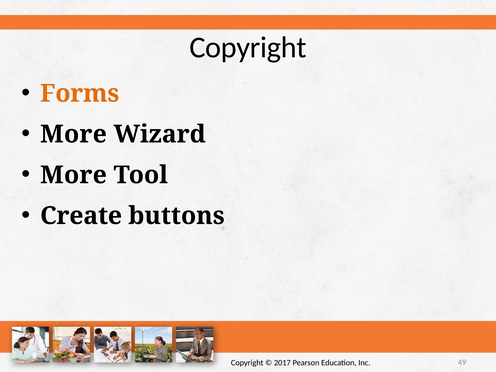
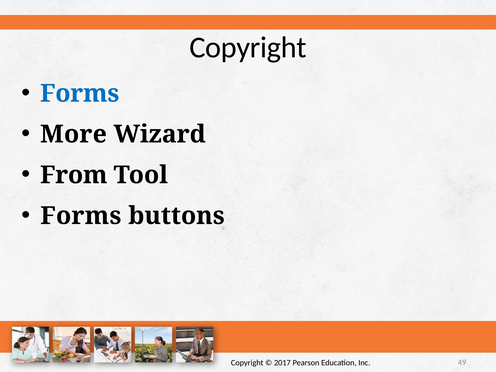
Forms colour: orange -> blue (80, 93)
More: More -> From (74, 175)
Create: Create -> Forms (81, 216)
